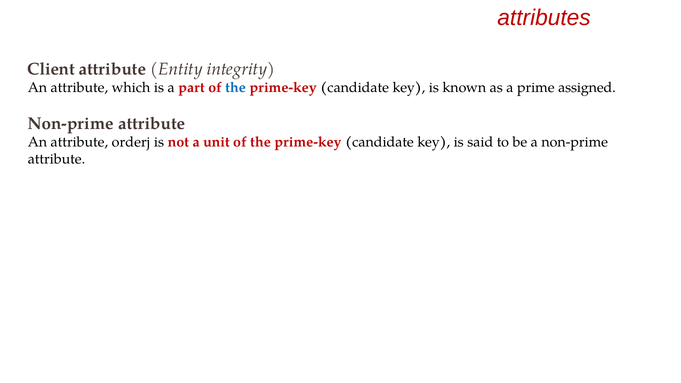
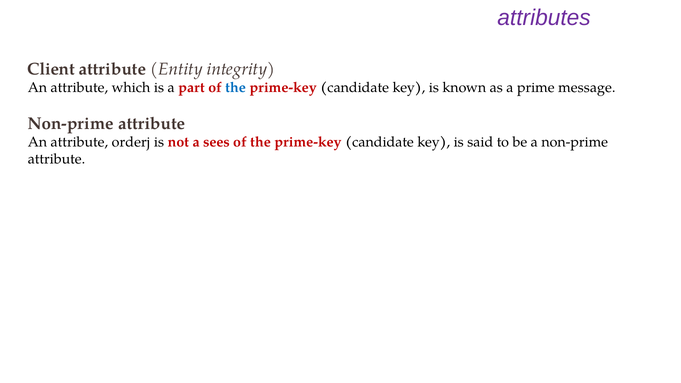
attributes colour: red -> purple (544, 18)
assigned: assigned -> message (587, 88)
unit: unit -> sees (216, 142)
